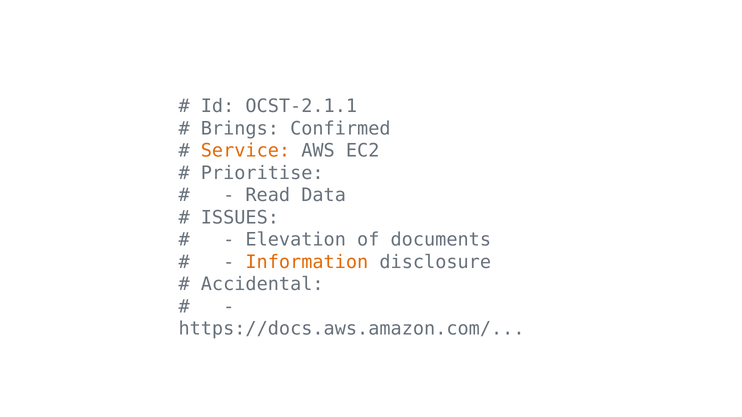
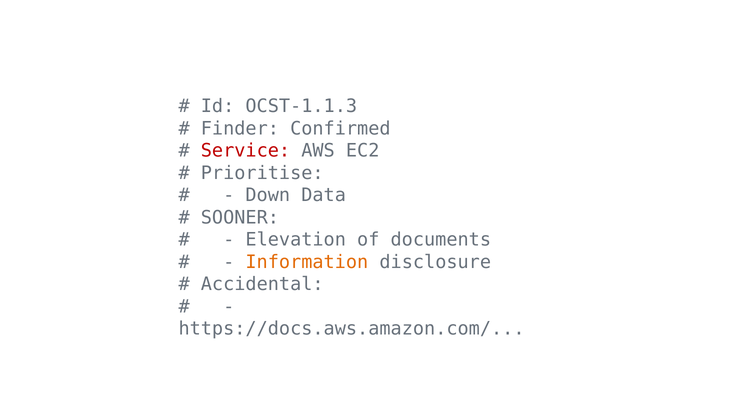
OCST-2.1.1: OCST-2.1.1 -> OCST-1.1.3 (301, 106)
Brings: Brings -> Finder (240, 129)
Service colour: orange -> red (245, 151)
Read: Read -> Down (268, 195)
ISSUES: ISSUES -> SOONER (240, 218)
